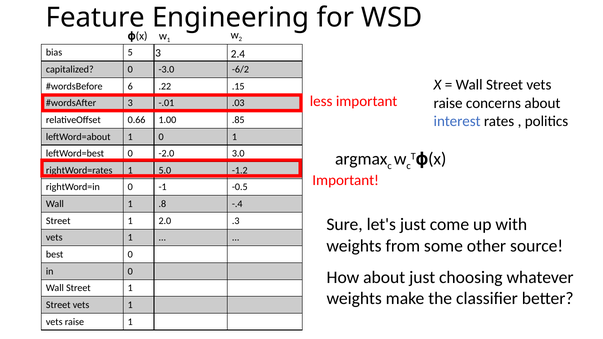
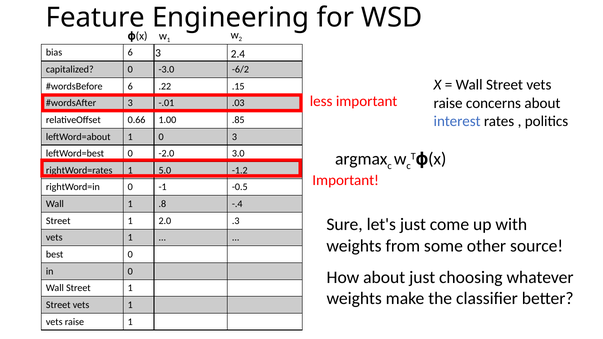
bias 5: 5 -> 6 (130, 53)
0 1: 1 -> 3 (234, 137)
